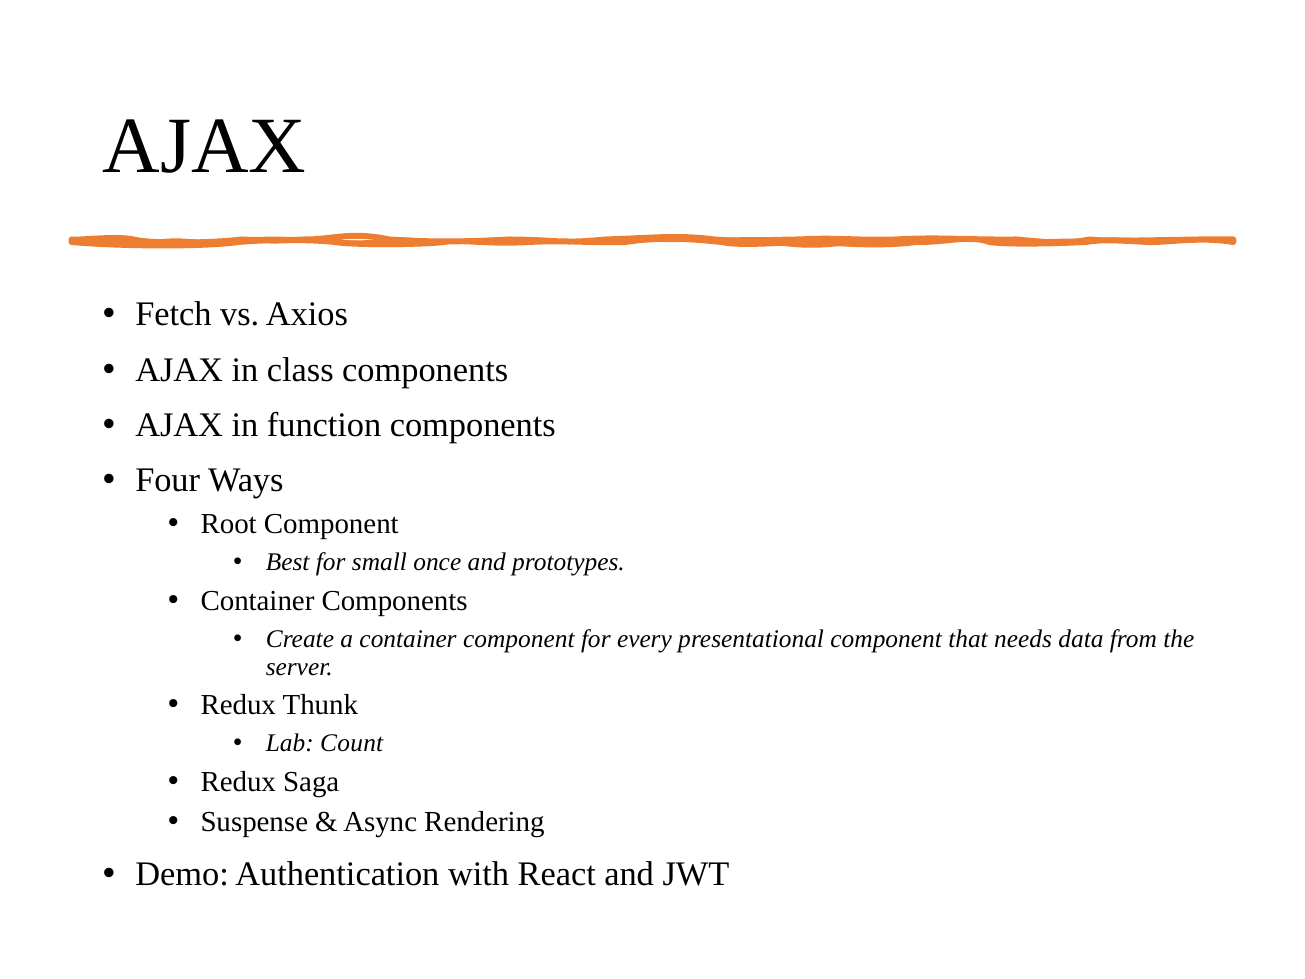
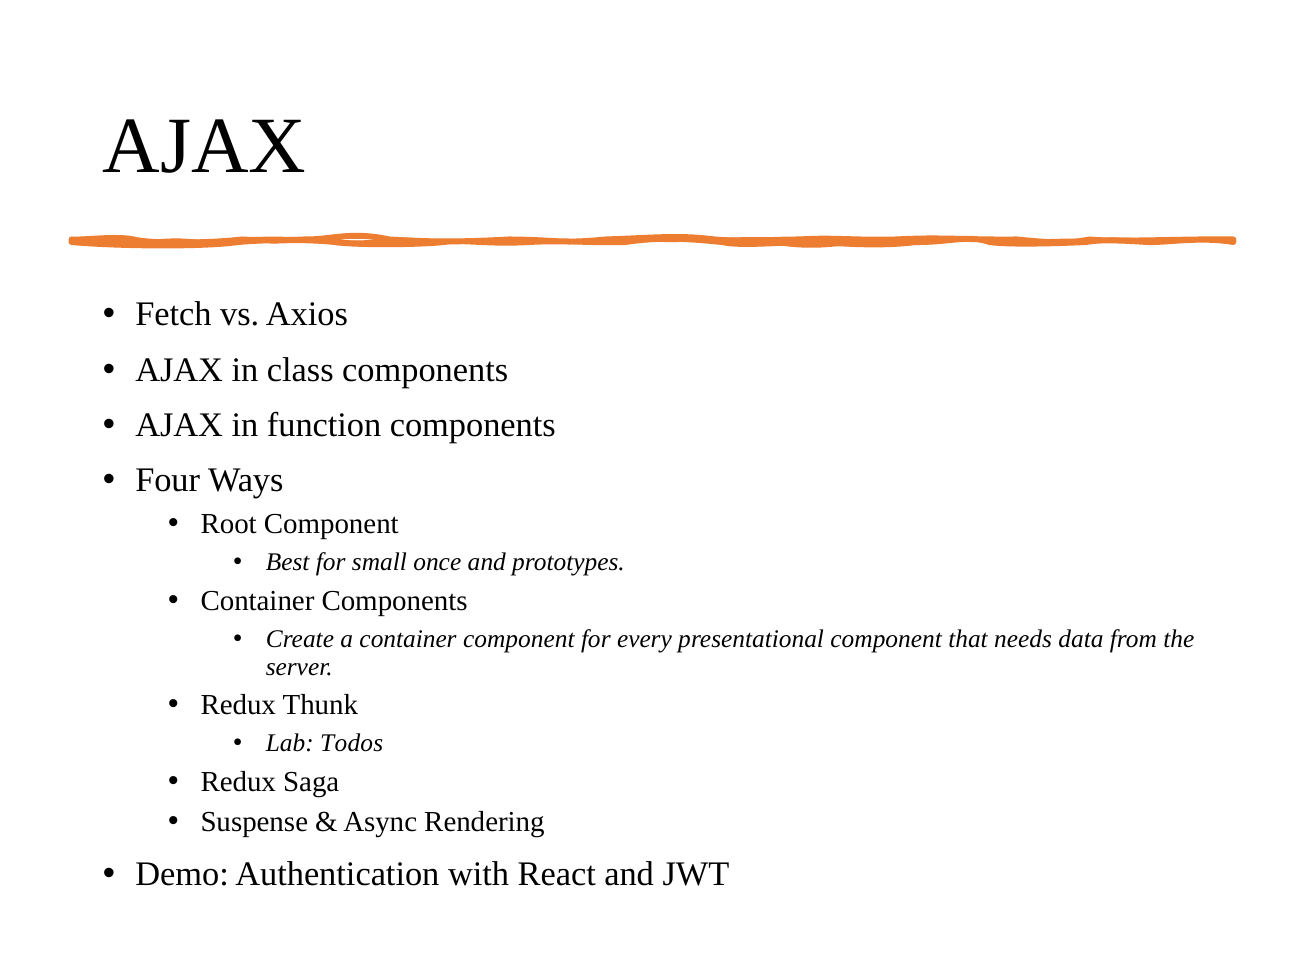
Count: Count -> Todos (352, 743)
